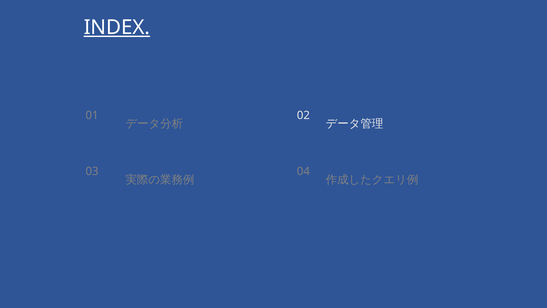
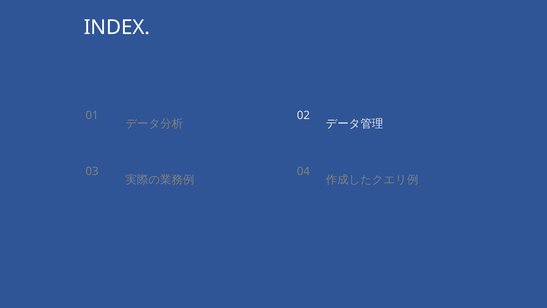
INDEX underline: present -> none (117, 27)
